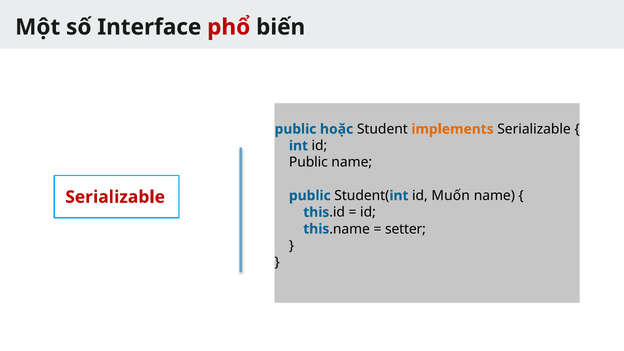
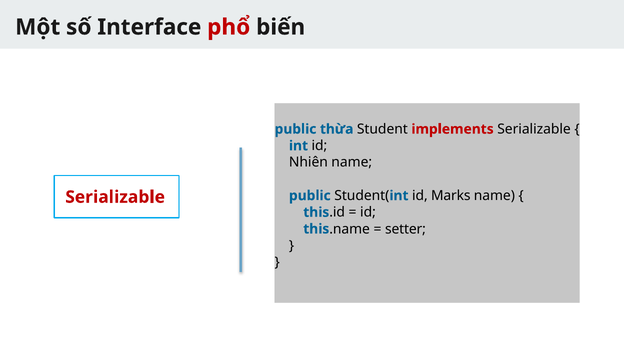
hoặc: hoặc -> thừa (337, 129)
implements colour: orange -> red (453, 129)
Public: Public -> Nhiên (308, 162)
Muốn: Muốn -> Marks (451, 196)
